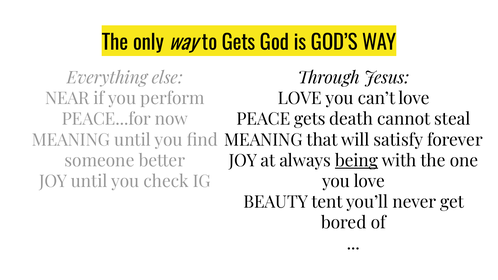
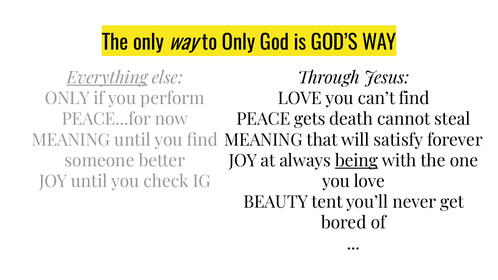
to Gets: Gets -> Only (239, 43)
Everything underline: none -> present (107, 78)
NEAR: NEAR -> ONLY (67, 99)
can’t love: love -> find (414, 99)
